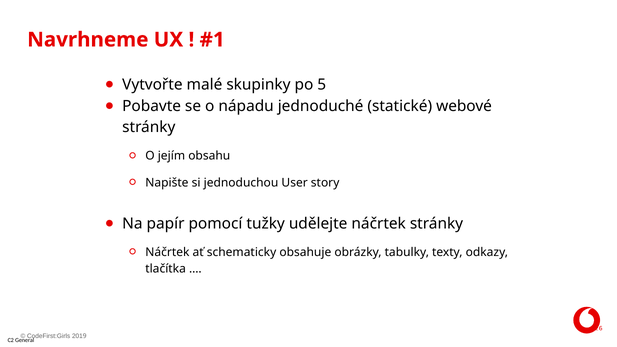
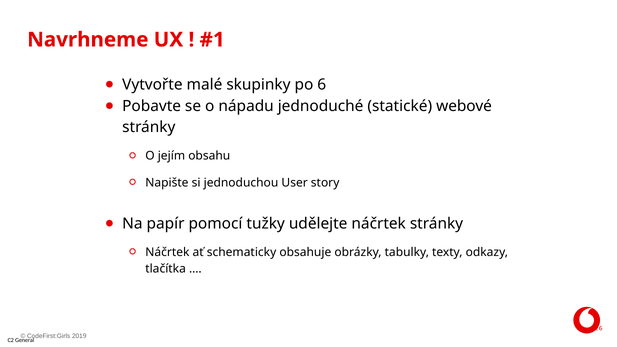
5: 5 -> 6 (322, 85)
